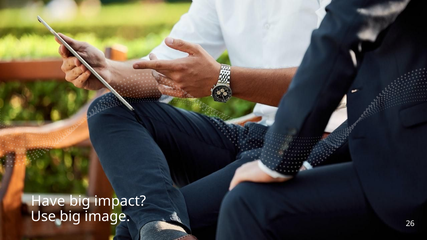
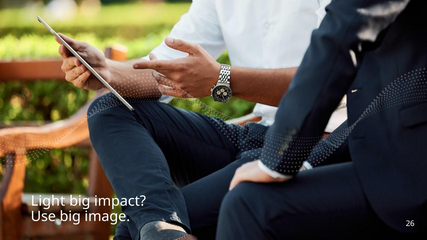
Have: Have -> Light (48, 201)
